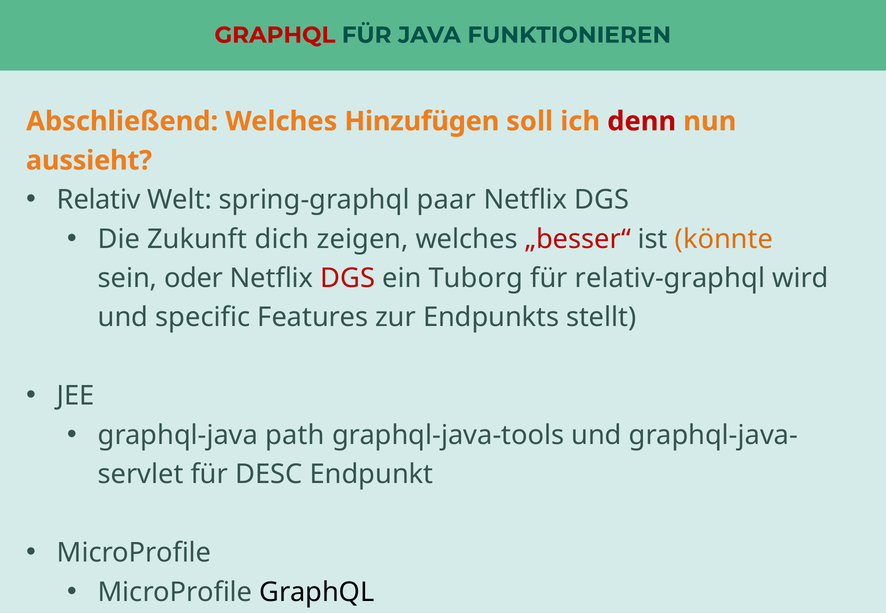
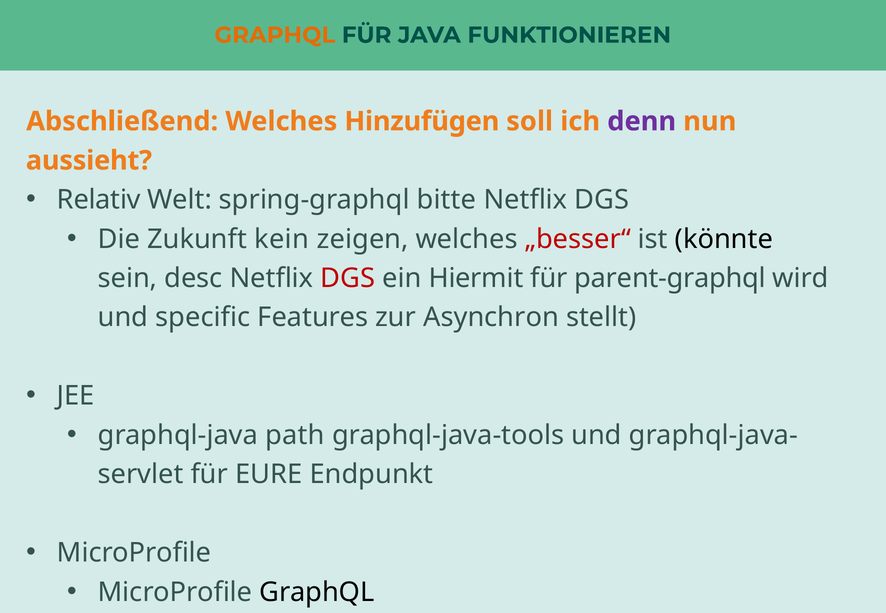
GRAPHQL colour: red -> orange (275, 35)
denn colour: red -> purple (642, 121)
paar: paar -> bitte (446, 200)
dich: dich -> kein (282, 239)
könnte colour: orange -> black (724, 239)
oder: oder -> desc (193, 278)
Tuborg: Tuborg -> Hiermit (476, 278)
relativ-graphql: relativ-graphql -> parent-graphql (670, 278)
Endpunkts: Endpunkts -> Asynchron (491, 318)
DESC: DESC -> EURE (269, 475)
